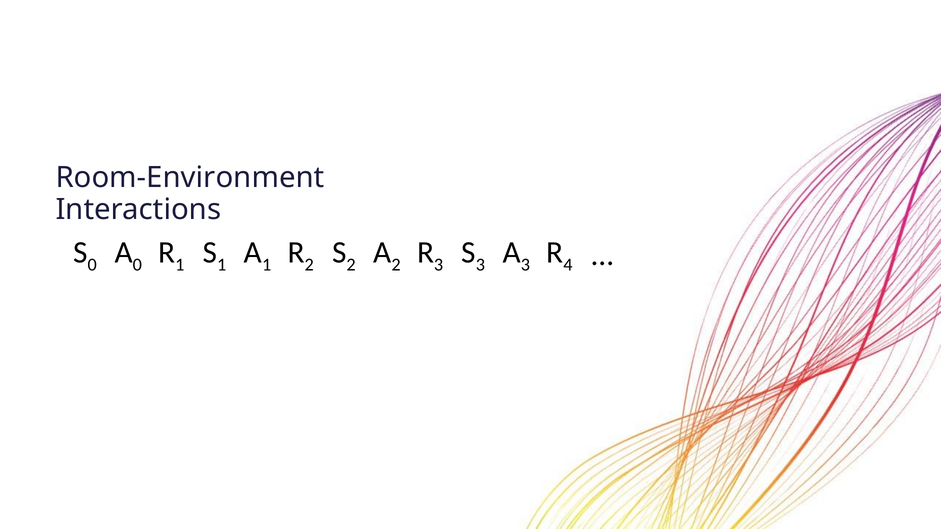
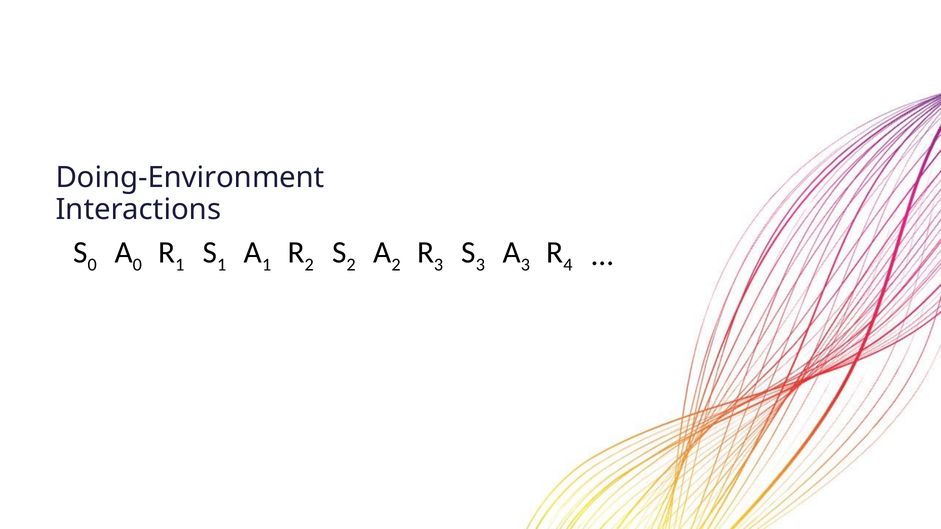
Room-Environment: Room-Environment -> Doing-Environment (190, 178)
